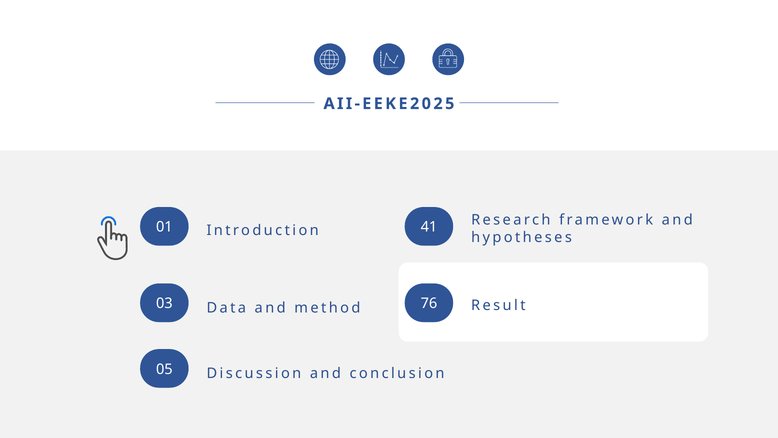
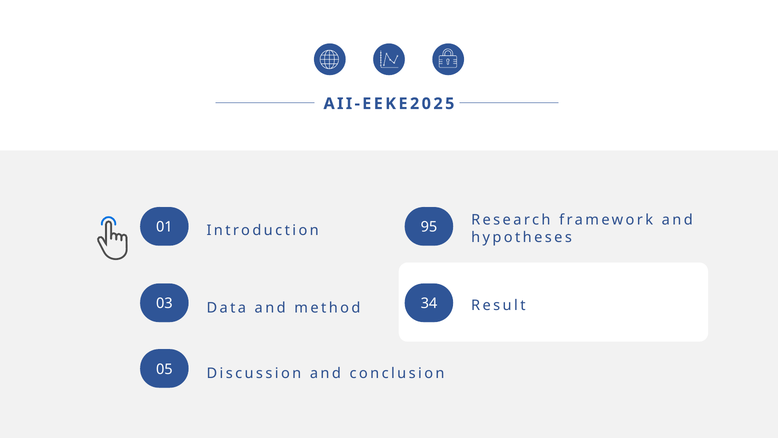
41: 41 -> 95 (429, 227)
76: 76 -> 34 (429, 303)
